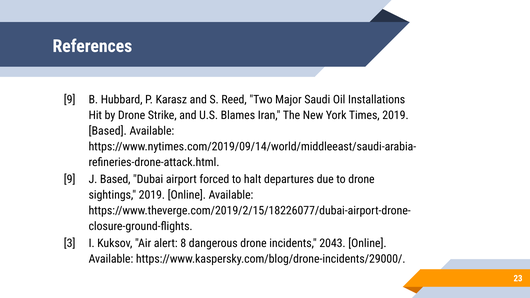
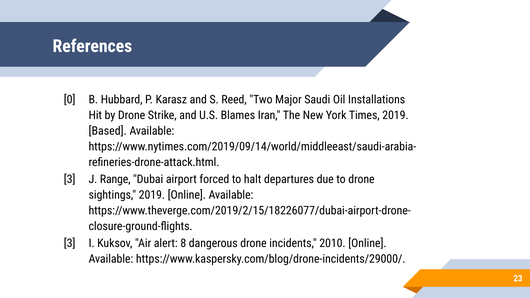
9: 9 -> 0 (70, 100)
9: 9 -> 3 (70, 179)
J Based: Based -> Range (115, 179)
2043: 2043 -> 2010 (332, 243)
